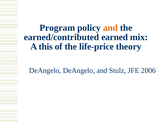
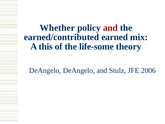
Program: Program -> Whether (57, 28)
and colour: orange -> red (110, 28)
life-price: life-price -> life-some (96, 46)
